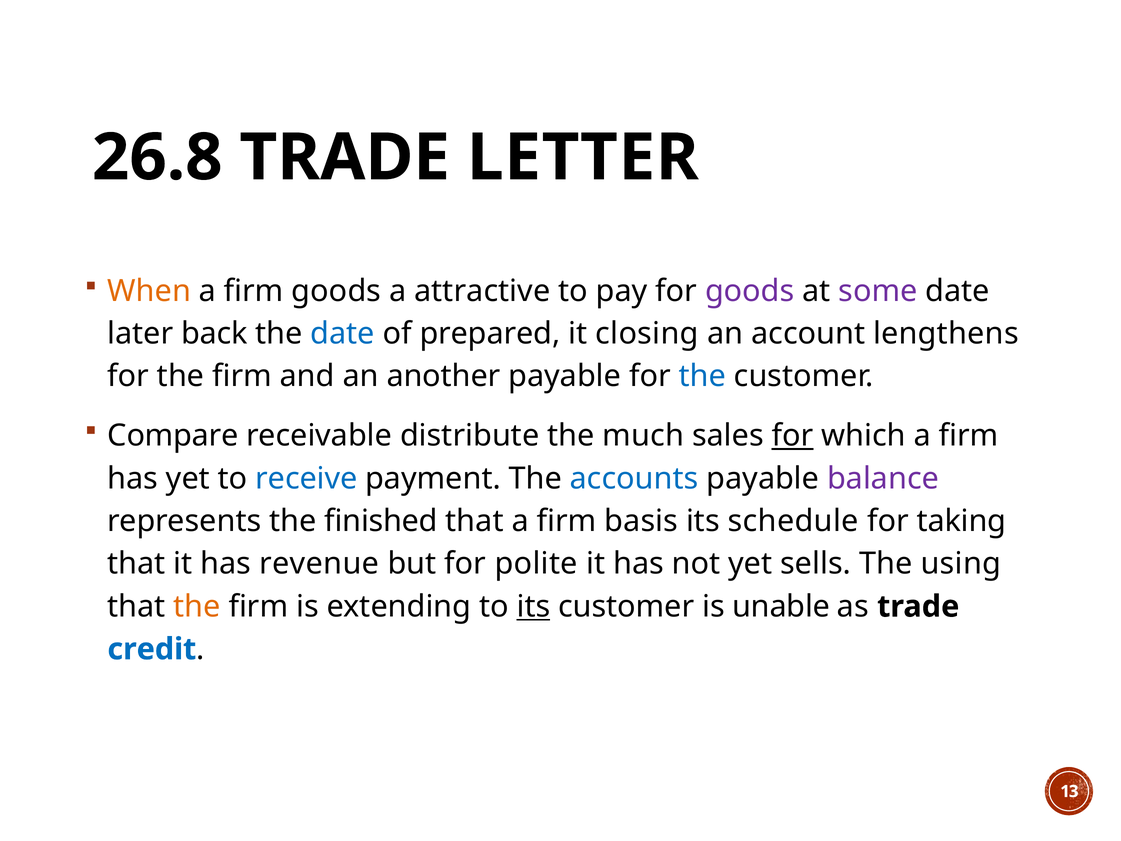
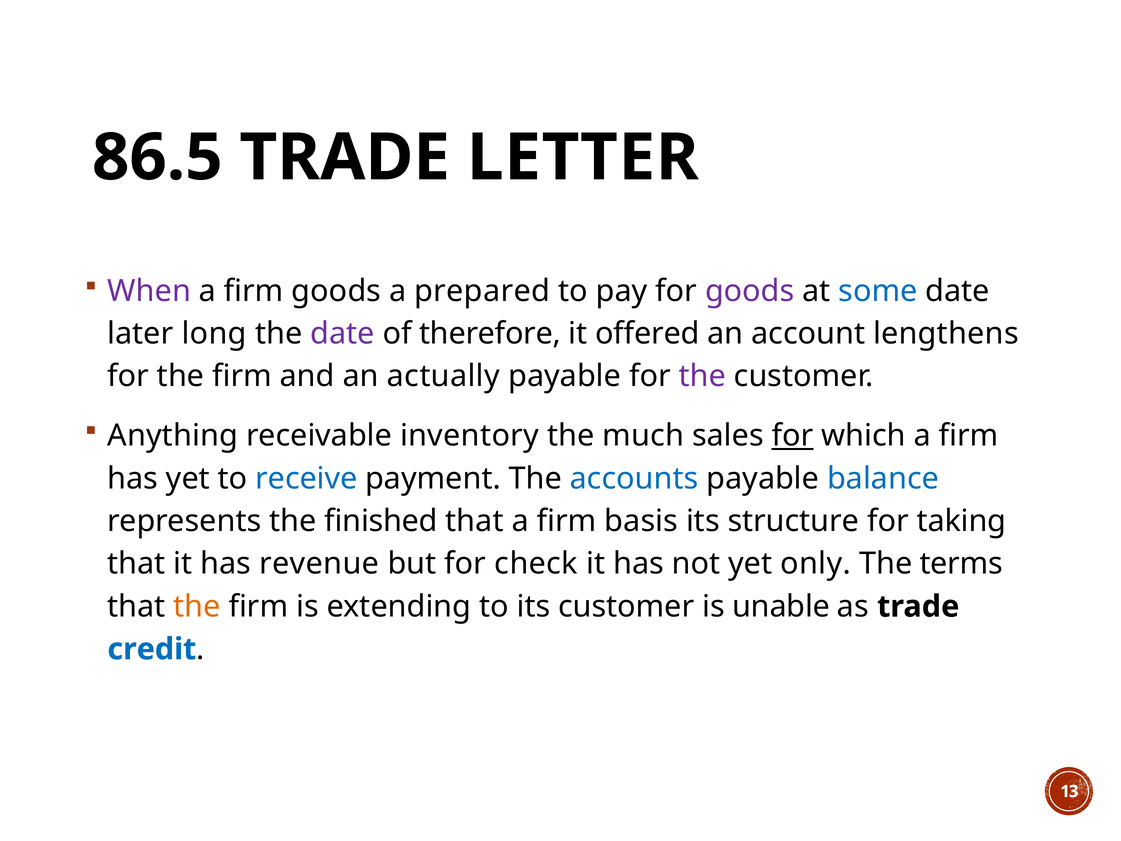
26.8: 26.8 -> 86.5 (157, 158)
When colour: orange -> purple (149, 291)
attractive: attractive -> prepared (482, 291)
some colour: purple -> blue (878, 291)
back: back -> long (214, 334)
date colour: blue -> purple (343, 334)
prepared: prepared -> therefore (490, 334)
closing: closing -> offered (647, 334)
another: another -> actually (443, 376)
the colour: blue -> purple (702, 376)
Compare: Compare -> Anything (173, 436)
distribute: distribute -> inventory (470, 436)
balance colour: purple -> blue (883, 478)
schedule: schedule -> structure (793, 521)
polite: polite -> check (536, 564)
sells: sells -> only (816, 564)
using: using -> terms (961, 564)
its underline: present -> none (533, 606)
